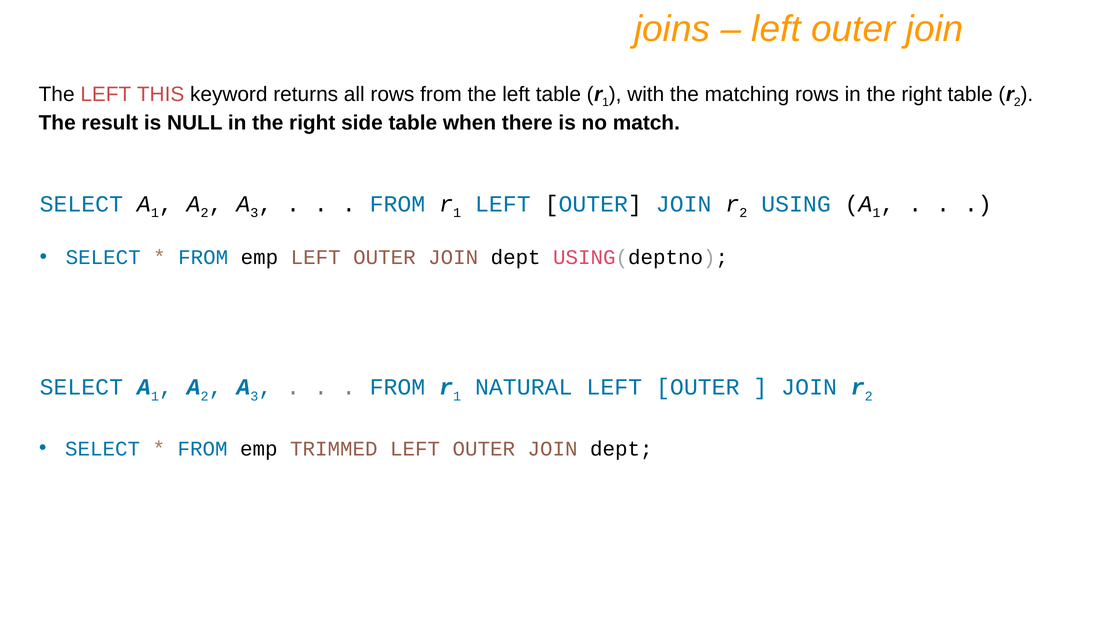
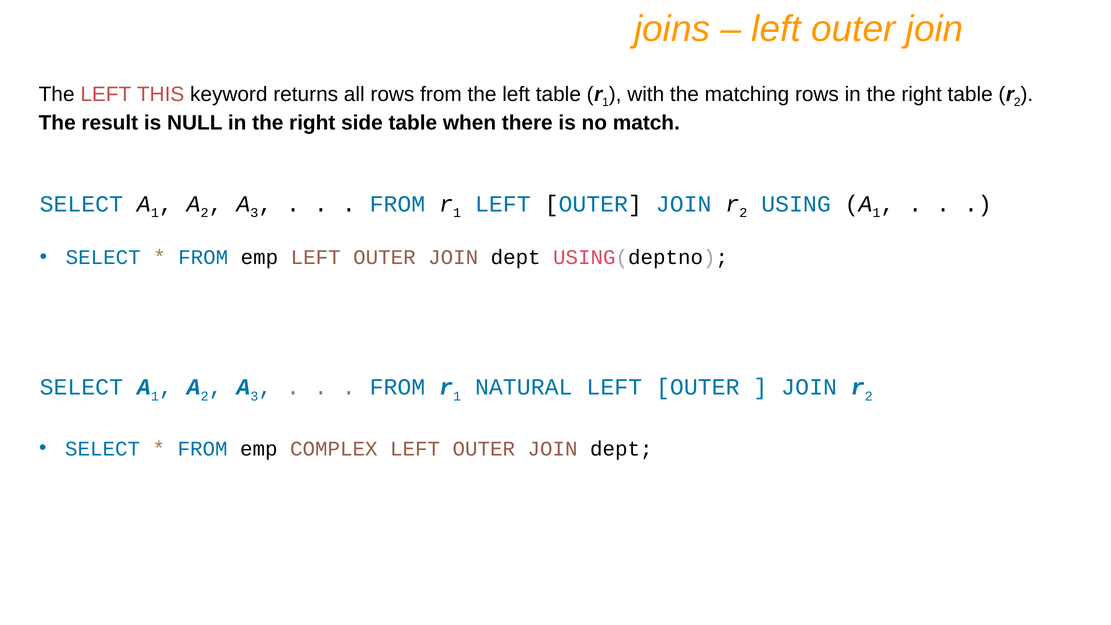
TRIMMED: TRIMMED -> COMPLEX (334, 449)
